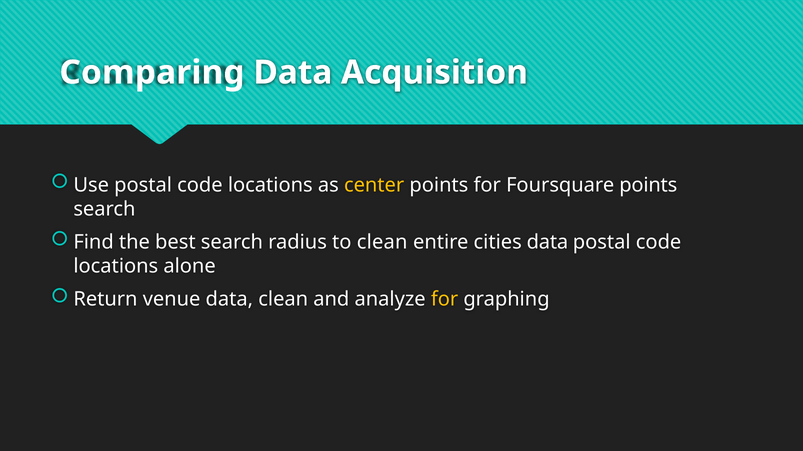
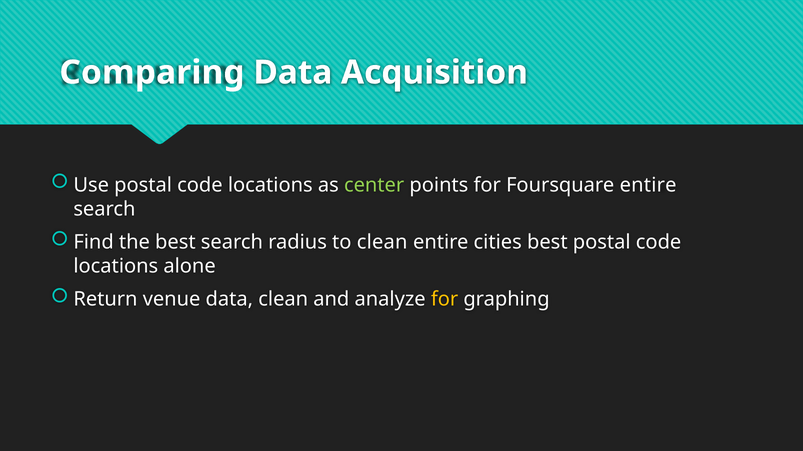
center colour: yellow -> light green (374, 185)
Foursquare points: points -> entire (648, 185)
cities data: data -> best (547, 243)
